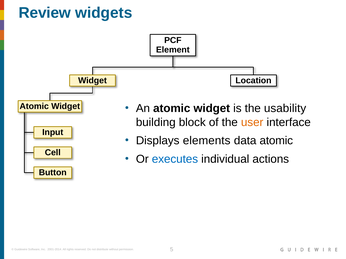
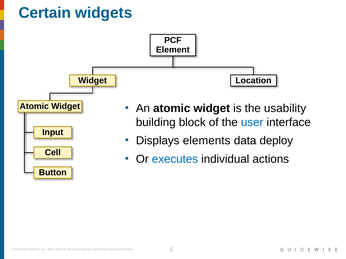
Review: Review -> Certain (45, 13)
user colour: orange -> blue (252, 122)
data atomic: atomic -> deploy (276, 141)
